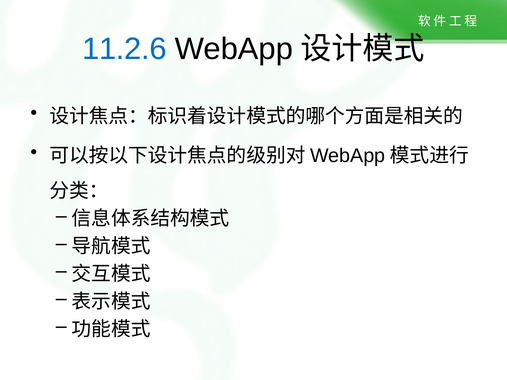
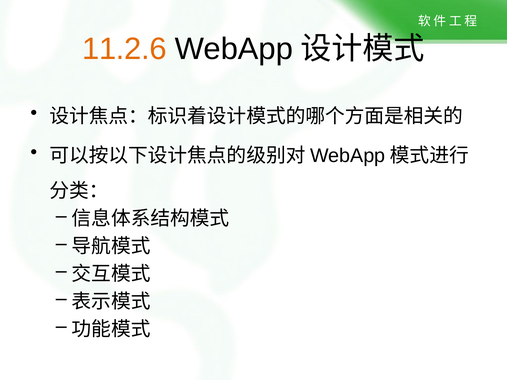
11.2.6 colour: blue -> orange (124, 49)
